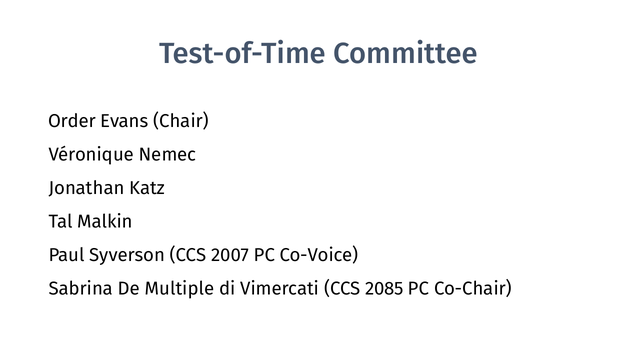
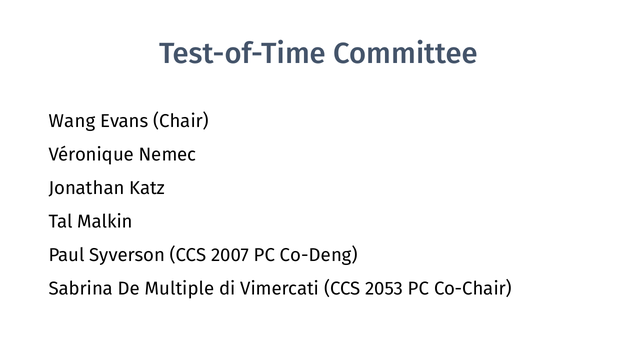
Order: Order -> Wang (72, 121)
Co-Voice: Co-Voice -> Co-Deng (319, 255)
2085: 2085 -> 2053 (384, 289)
